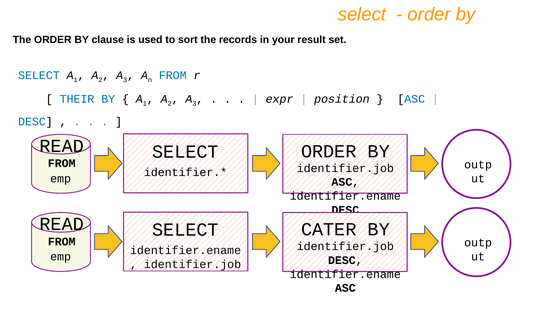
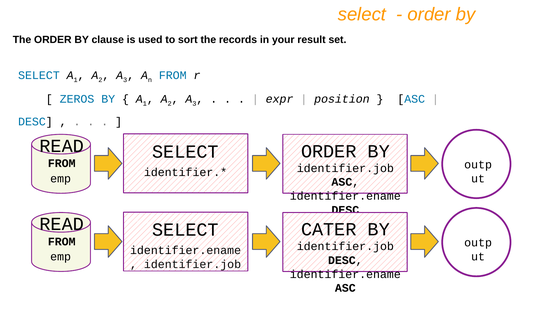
THEIR: THEIR -> ZEROS (77, 99)
